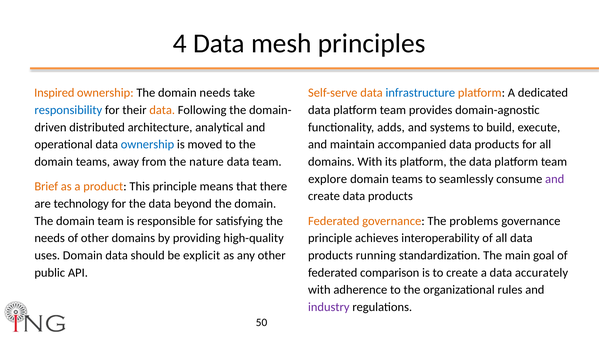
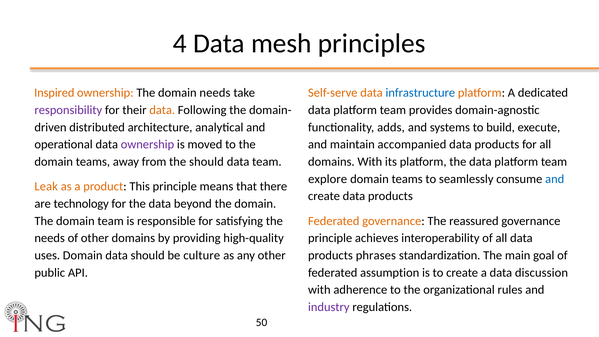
responsibility colour: blue -> purple (68, 110)
ownership colour: blue -> purple (147, 144)
the nature: nature -> should (206, 162)
and colour: purple -> blue (555, 179)
Brief: Brief -> Leak (46, 186)
problems: problems -> reassured (474, 221)
explicit: explicit -> culture (202, 255)
running: running -> phrases (376, 255)
comparison: comparison -> assumption (390, 273)
accurately: accurately -> discussion (541, 273)
